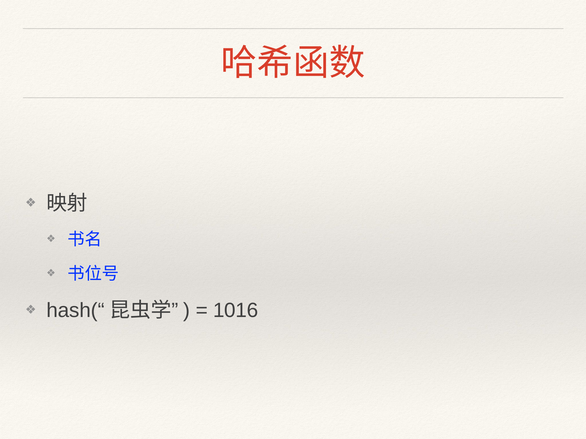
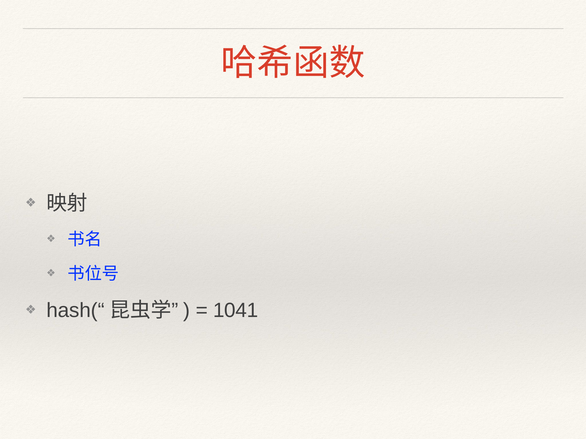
1016: 1016 -> 1041 (236, 311)
